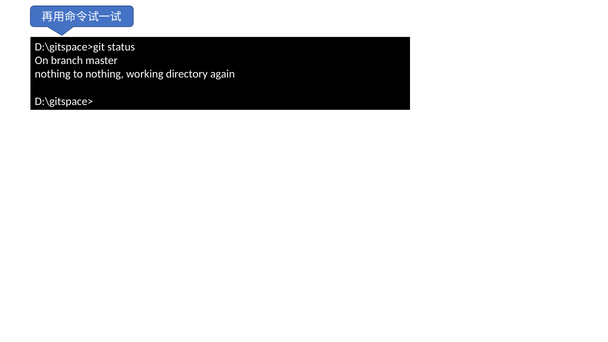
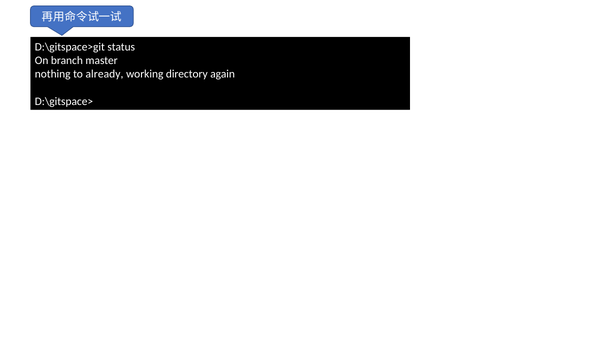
to nothing: nothing -> already (104, 74)
